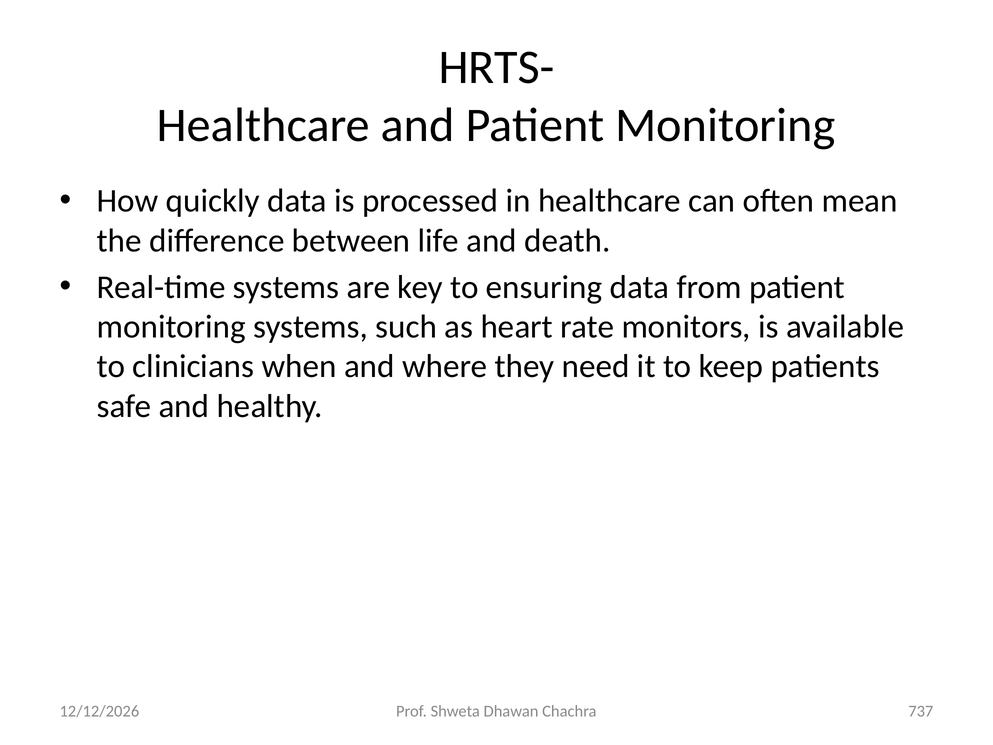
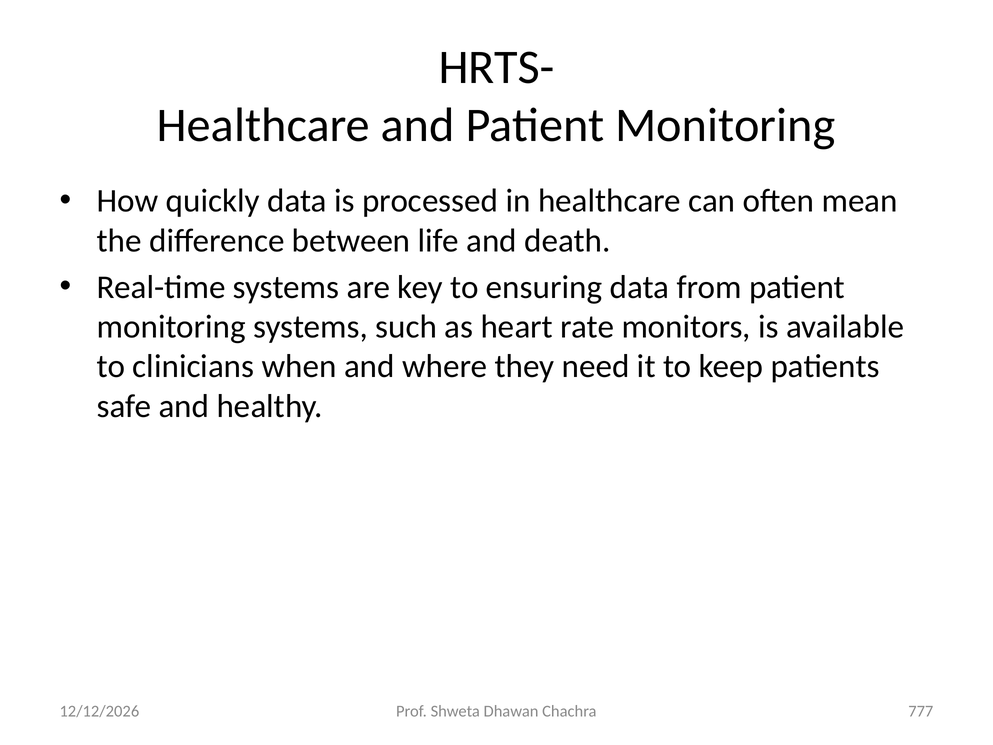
737: 737 -> 777 (921, 711)
